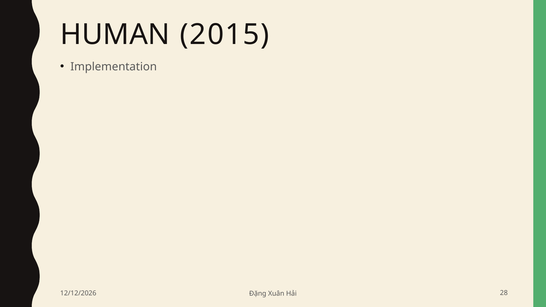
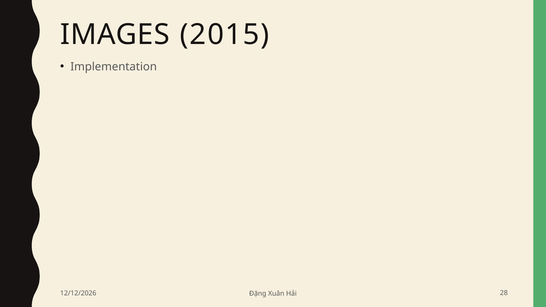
HUMAN: HUMAN -> IMAGES (115, 35)
